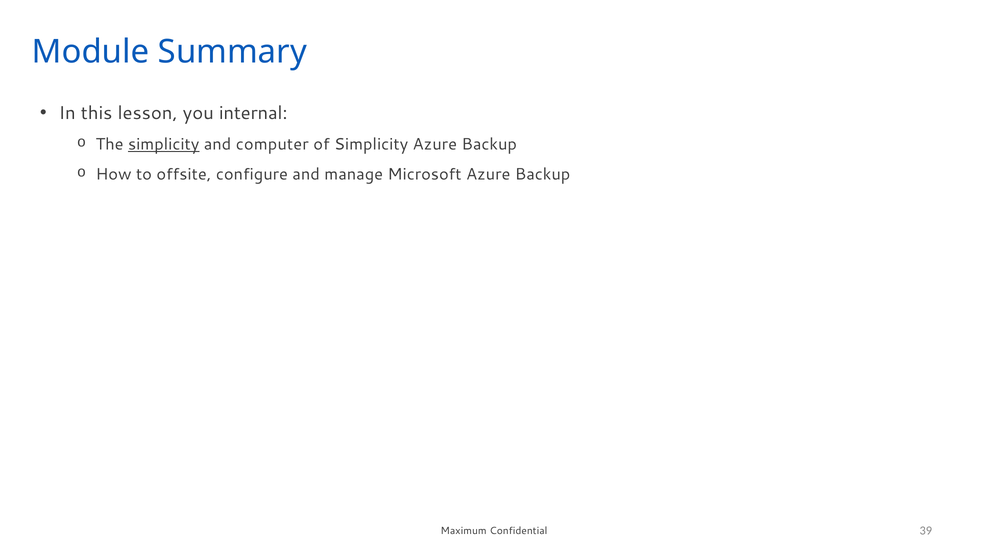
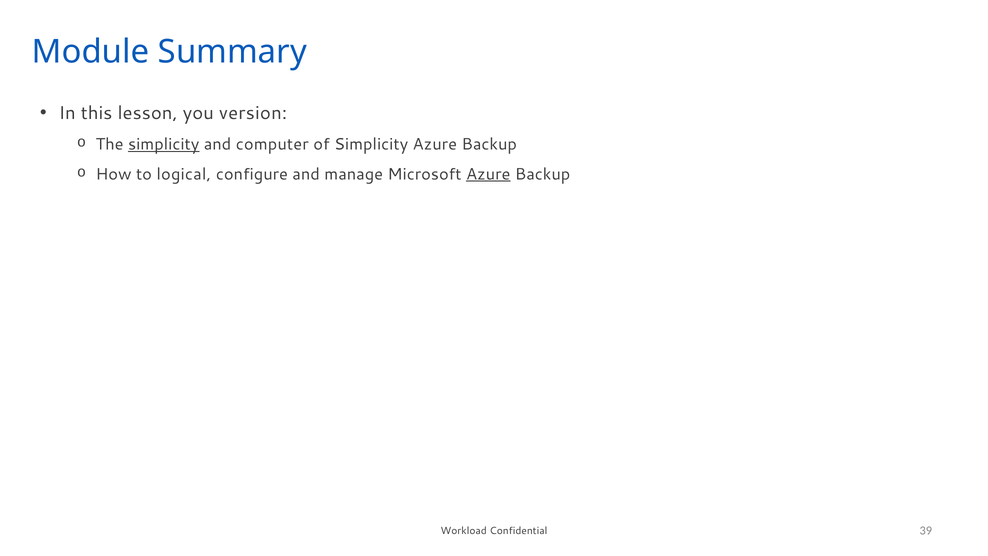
internal: internal -> version (253, 113)
offsite: offsite -> logical (184, 174)
Azure underline: none -> present (488, 174)
Maximum: Maximum -> Workload (464, 530)
